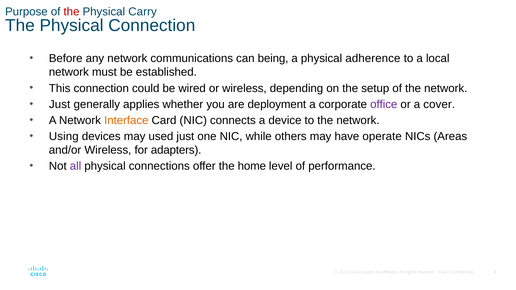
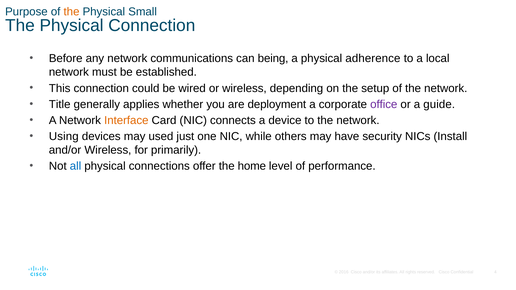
the colour: red -> orange (72, 12)
Carry: Carry -> Small (143, 12)
Just: Just -> Title (60, 104)
cover: cover -> guide (439, 104)
operate: operate -> security (382, 136)
Areas: Areas -> Install (450, 136)
adapters: adapters -> primarily (176, 150)
all colour: purple -> blue (75, 166)
